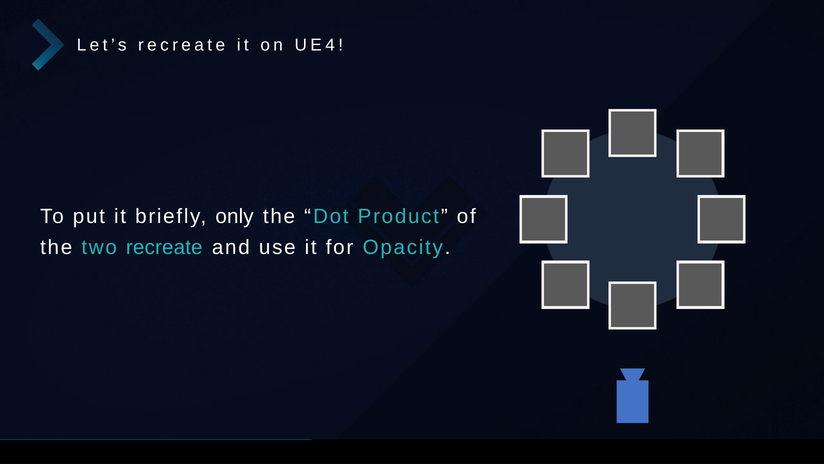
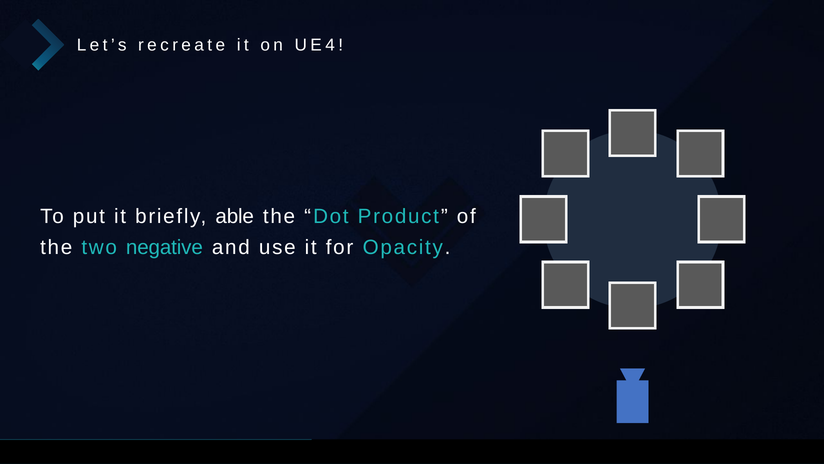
only: only -> able (235, 216)
two recreate: recreate -> negative (164, 247)
